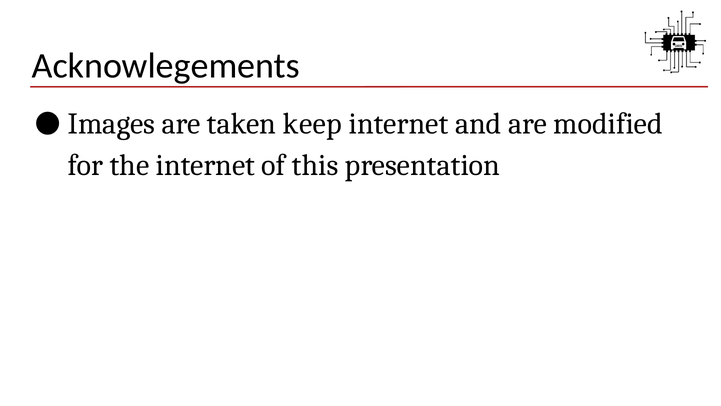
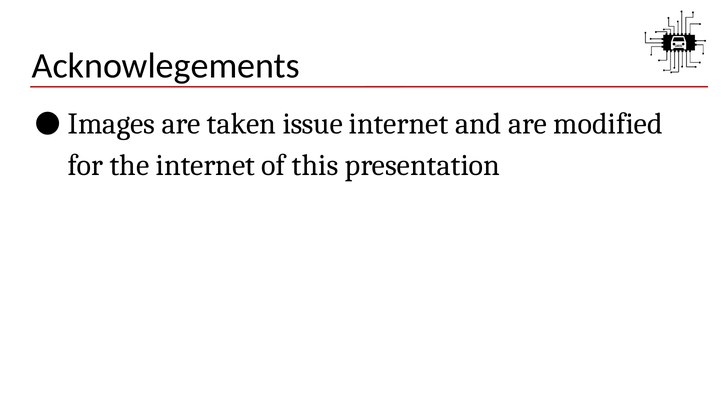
keep: keep -> issue (313, 124)
